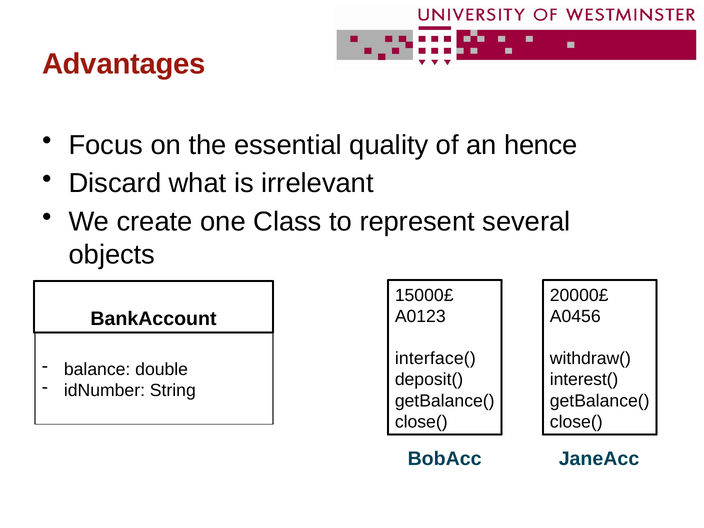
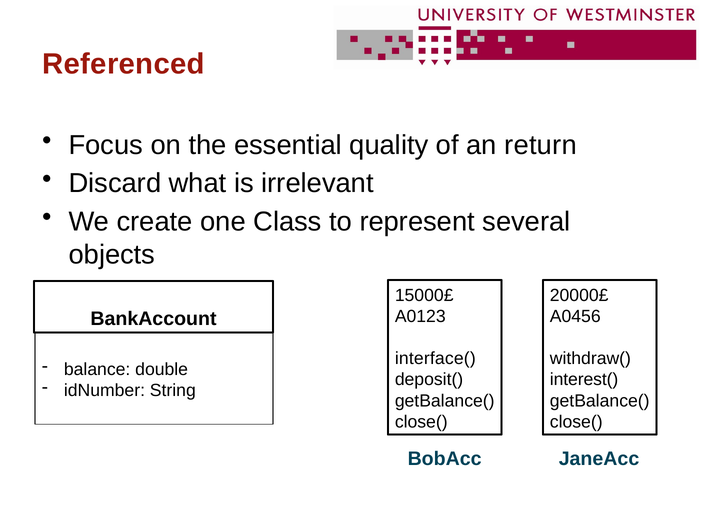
Advantages: Advantages -> Referenced (123, 64)
hence: hence -> return (541, 145)
